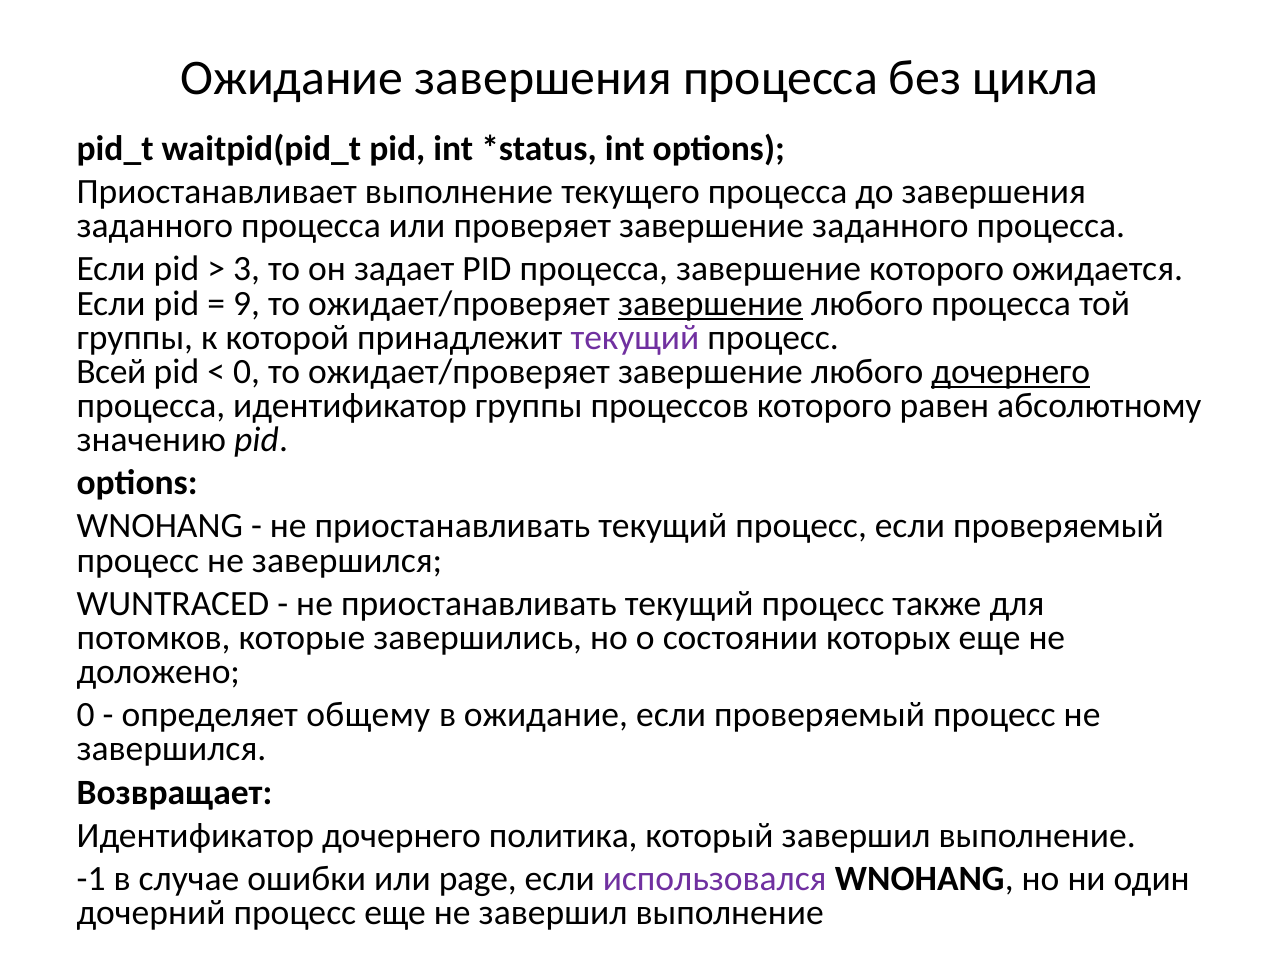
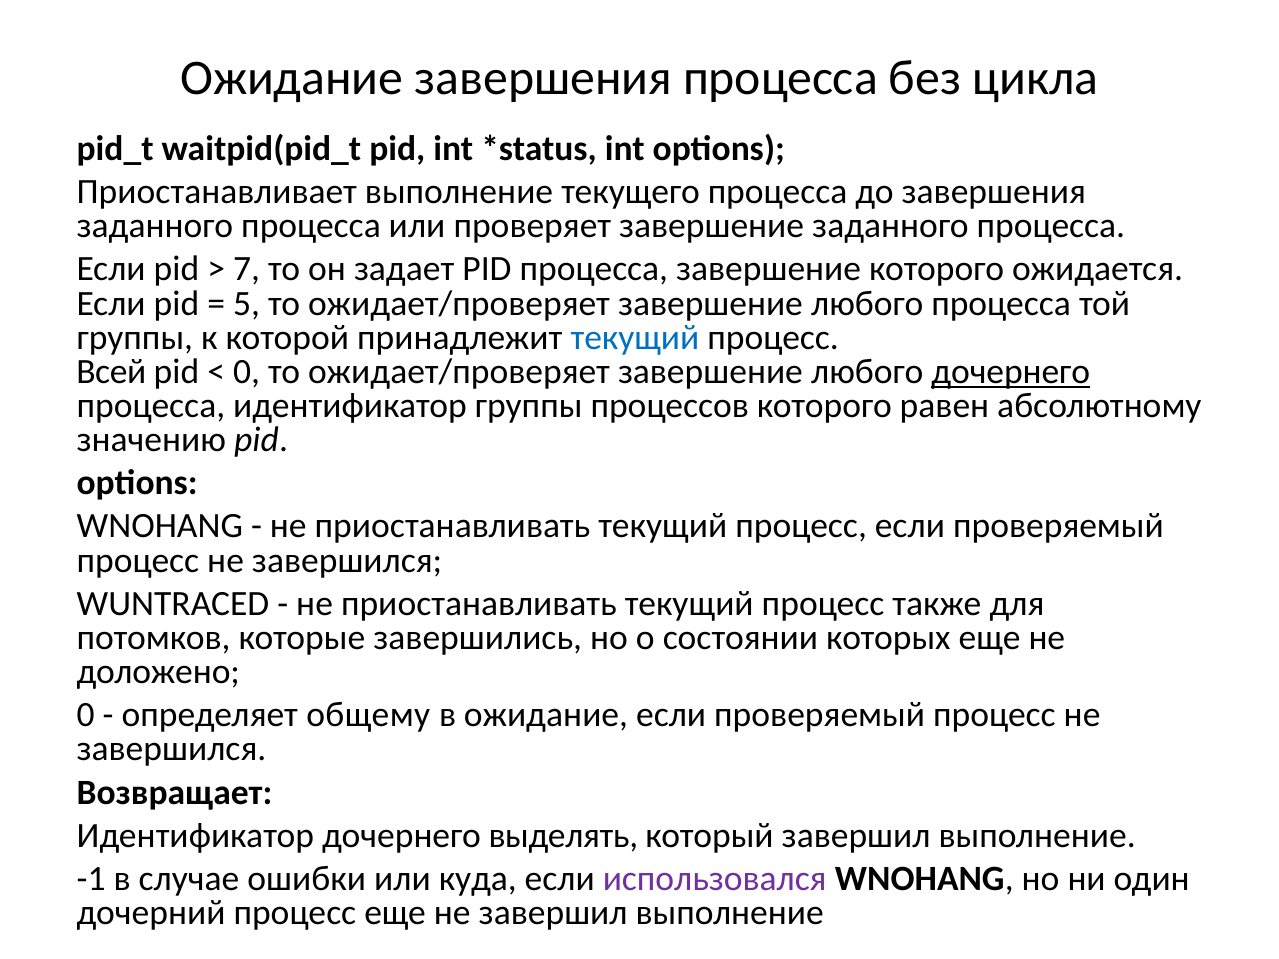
3: 3 -> 7 (246, 269)
9: 9 -> 5 (246, 303)
завершение underline: present -> none (710, 303)
текущий colour: purple -> blue (635, 338)
политика: политика -> выделять (563, 836)
page: page -> куда (478, 879)
